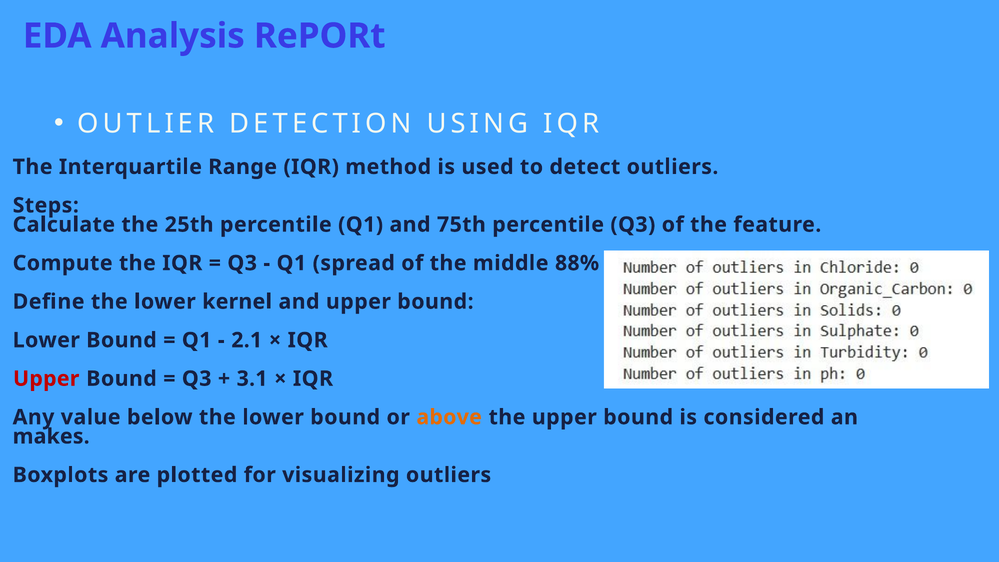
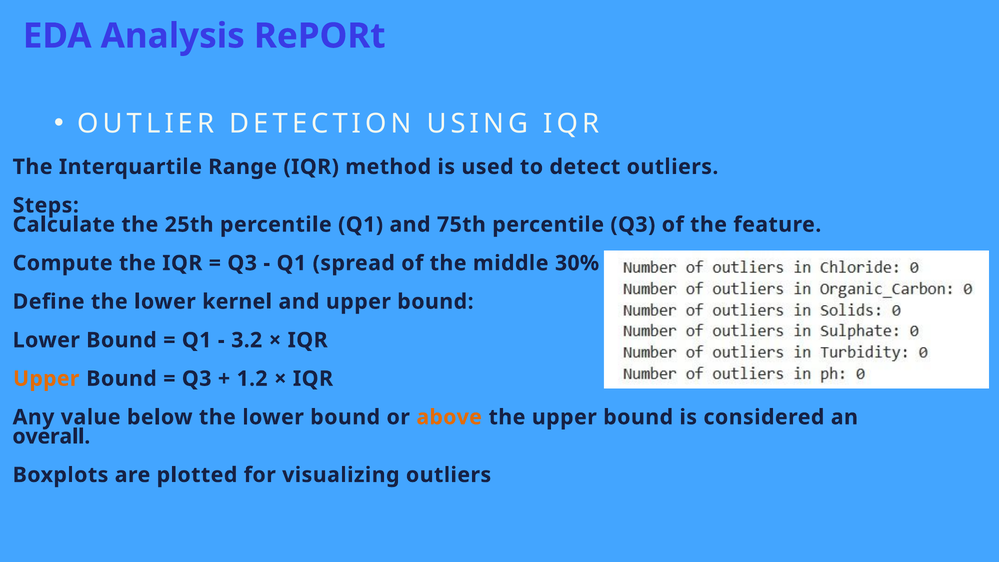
88%: 88% -> 30% (577, 263)
2.1: 2.1 -> 3.2 (247, 340)
Upper colour: red -> orange (46, 379)
3.1: 3.1 -> 1.2 (252, 379)
makes: makes -> overall (51, 436)
